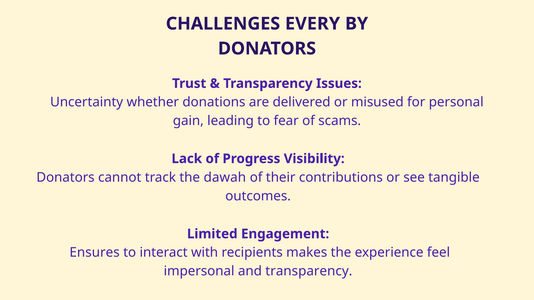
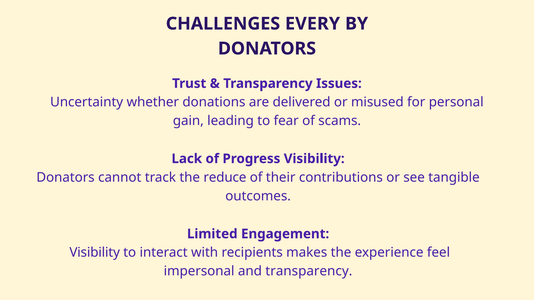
dawah: dawah -> reduce (225, 178)
Ensures: Ensures -> Visibility (95, 253)
